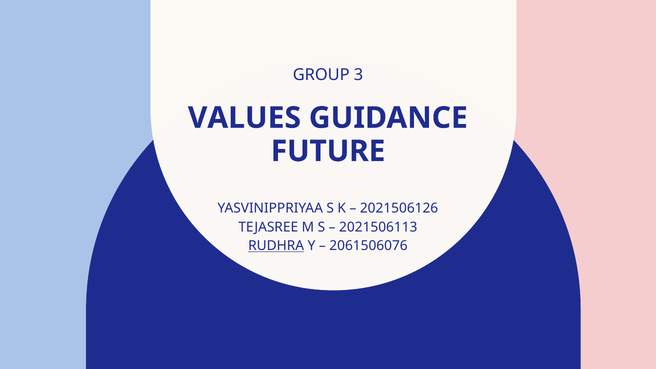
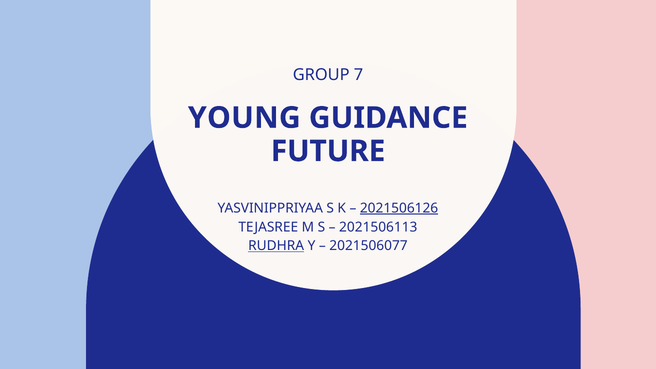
3: 3 -> 7 (359, 75)
VALUES: VALUES -> YOUNG (244, 118)
2021506126 underline: none -> present (399, 208)
2061506076: 2061506076 -> 2021506077 (369, 246)
